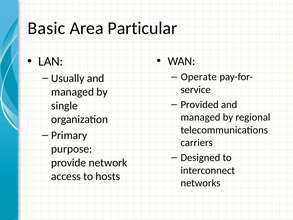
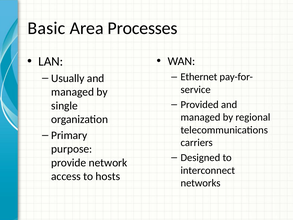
Particular: Particular -> Processes (143, 28)
Operate: Operate -> Ethernet (199, 77)
